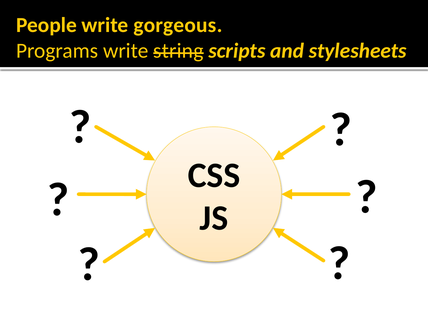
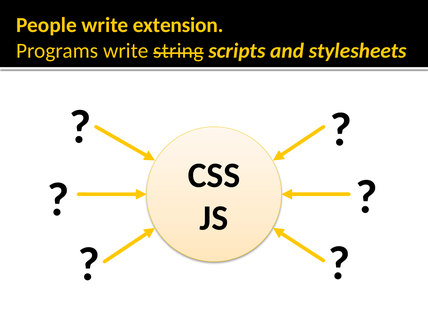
gorgeous: gorgeous -> extension (178, 25)
